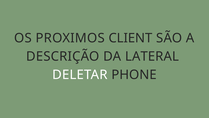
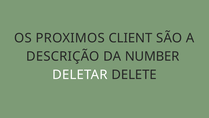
LATERAL: LATERAL -> NUMBER (152, 56)
PHONE: PHONE -> DELETE (134, 75)
